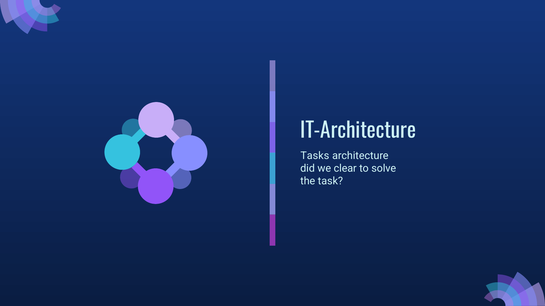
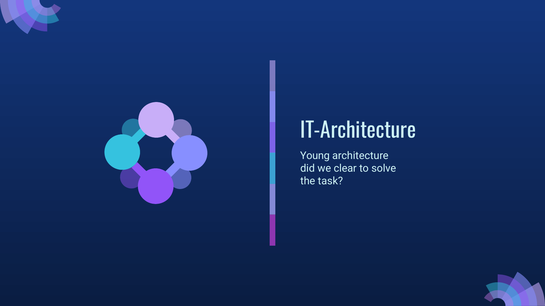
Tasks: Tasks -> Young (315, 156)
